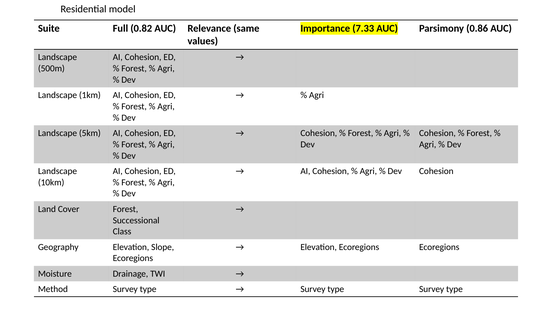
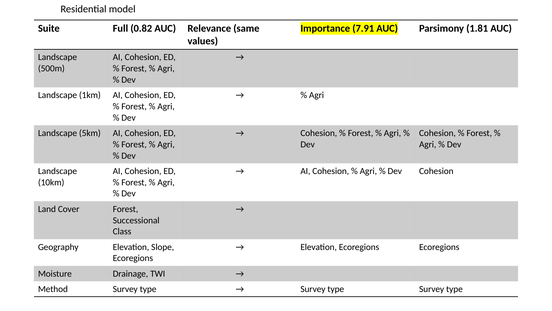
7.33: 7.33 -> 7.91 (363, 28)
0.86: 0.86 -> 1.81 (477, 28)
